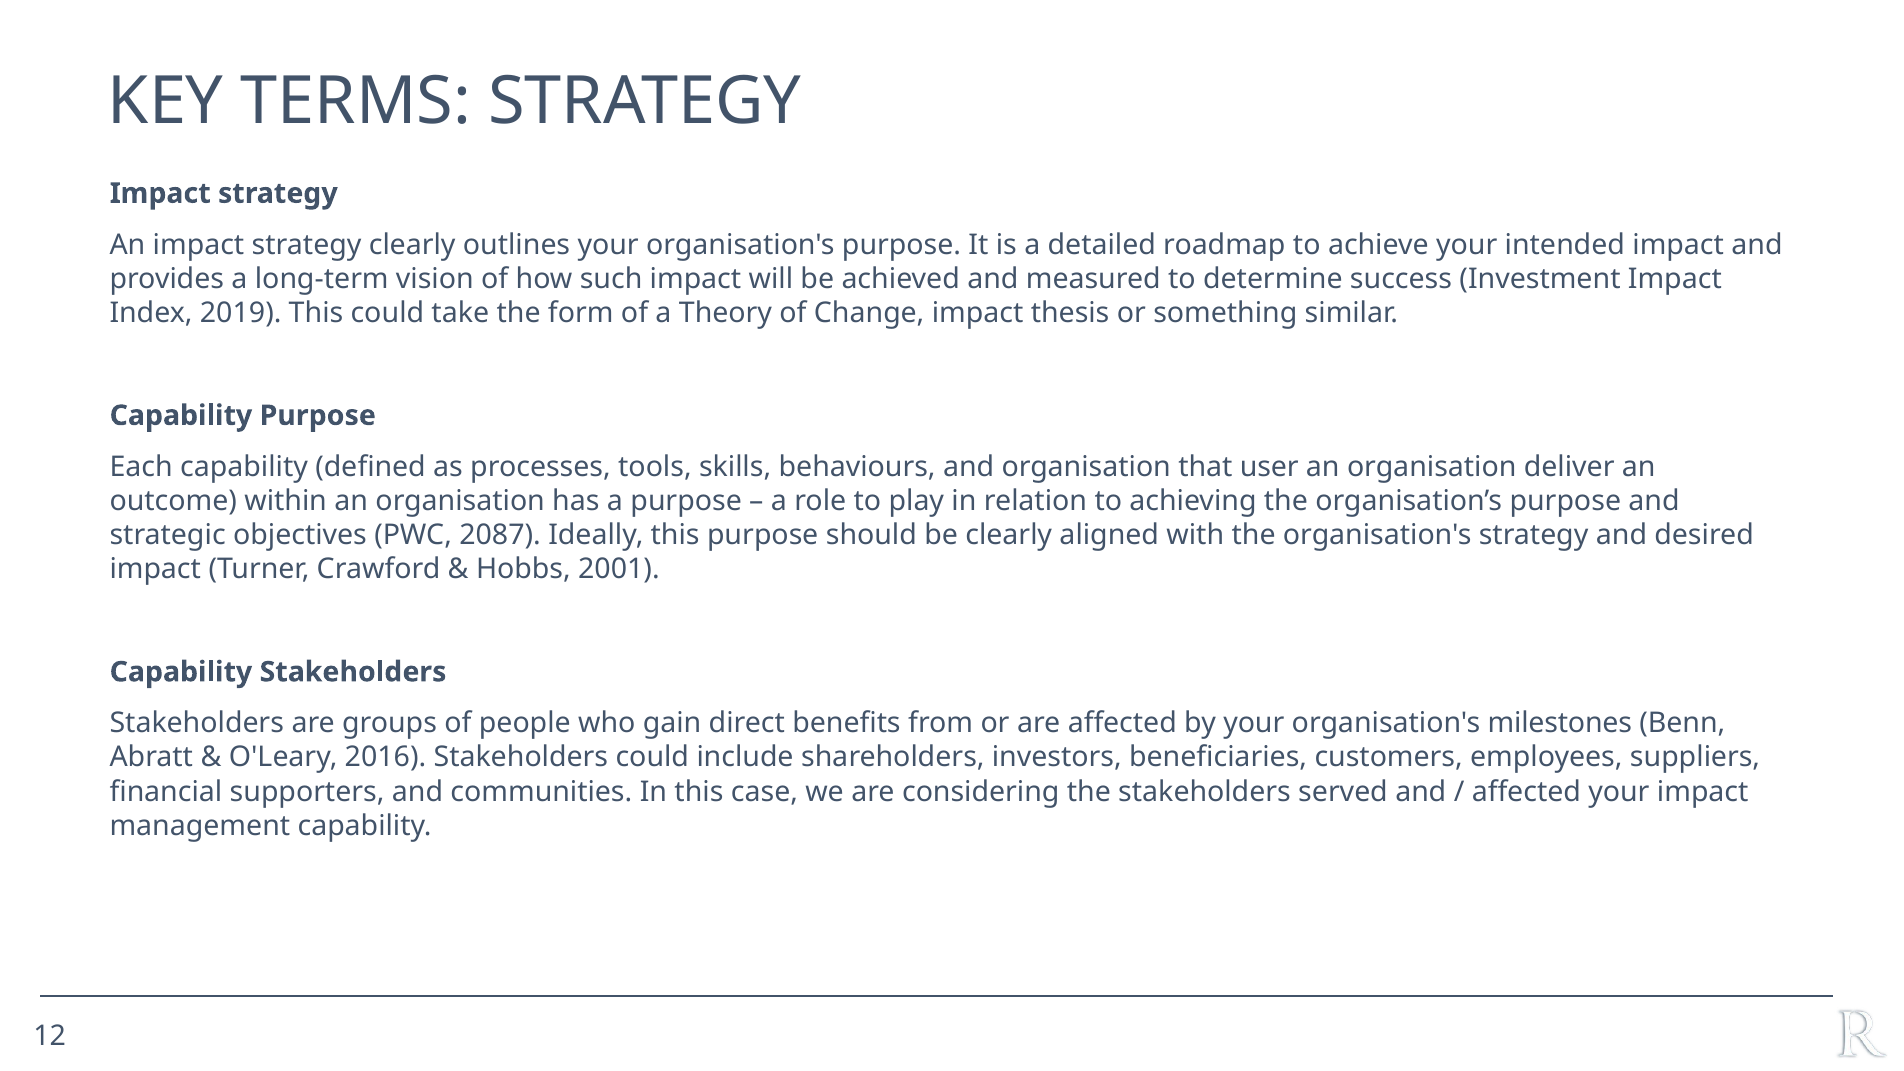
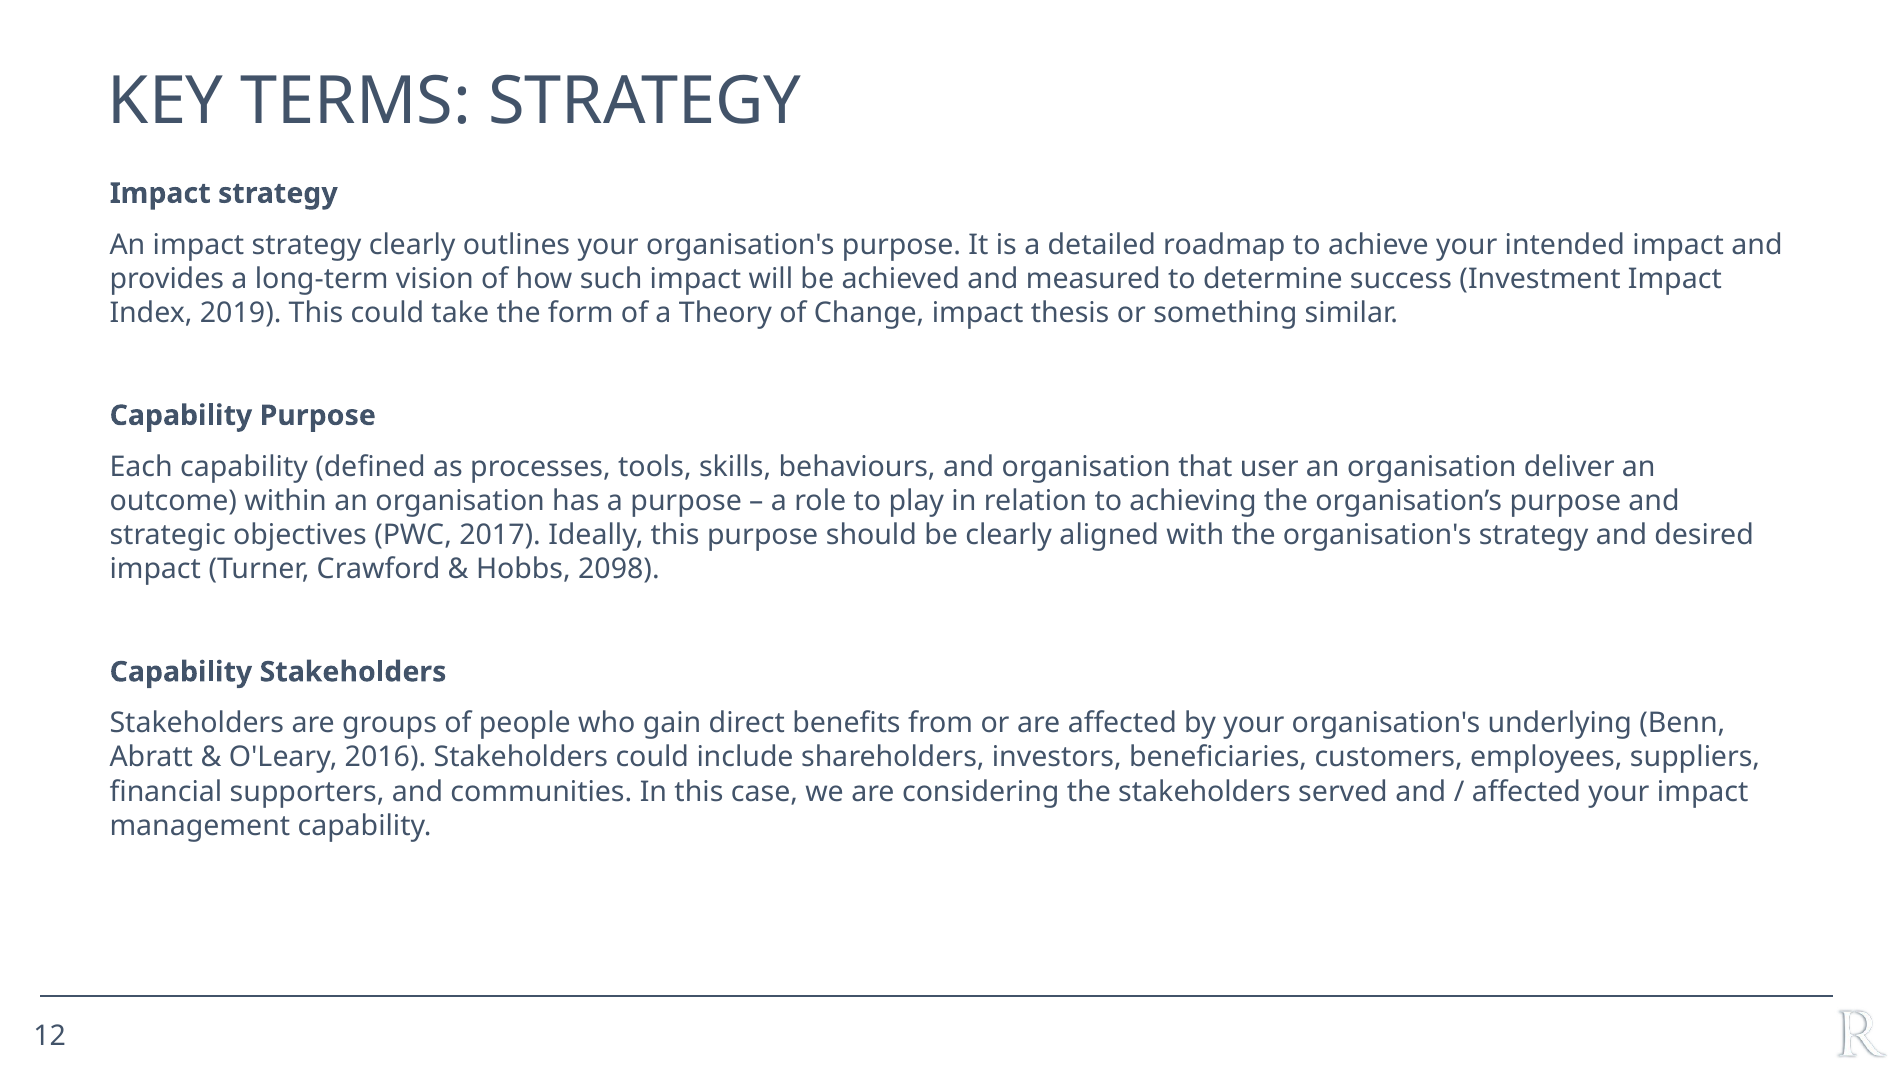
2087: 2087 -> 2017 (500, 535)
2001: 2001 -> 2098 (619, 570)
milestones: milestones -> underlying (1560, 723)
